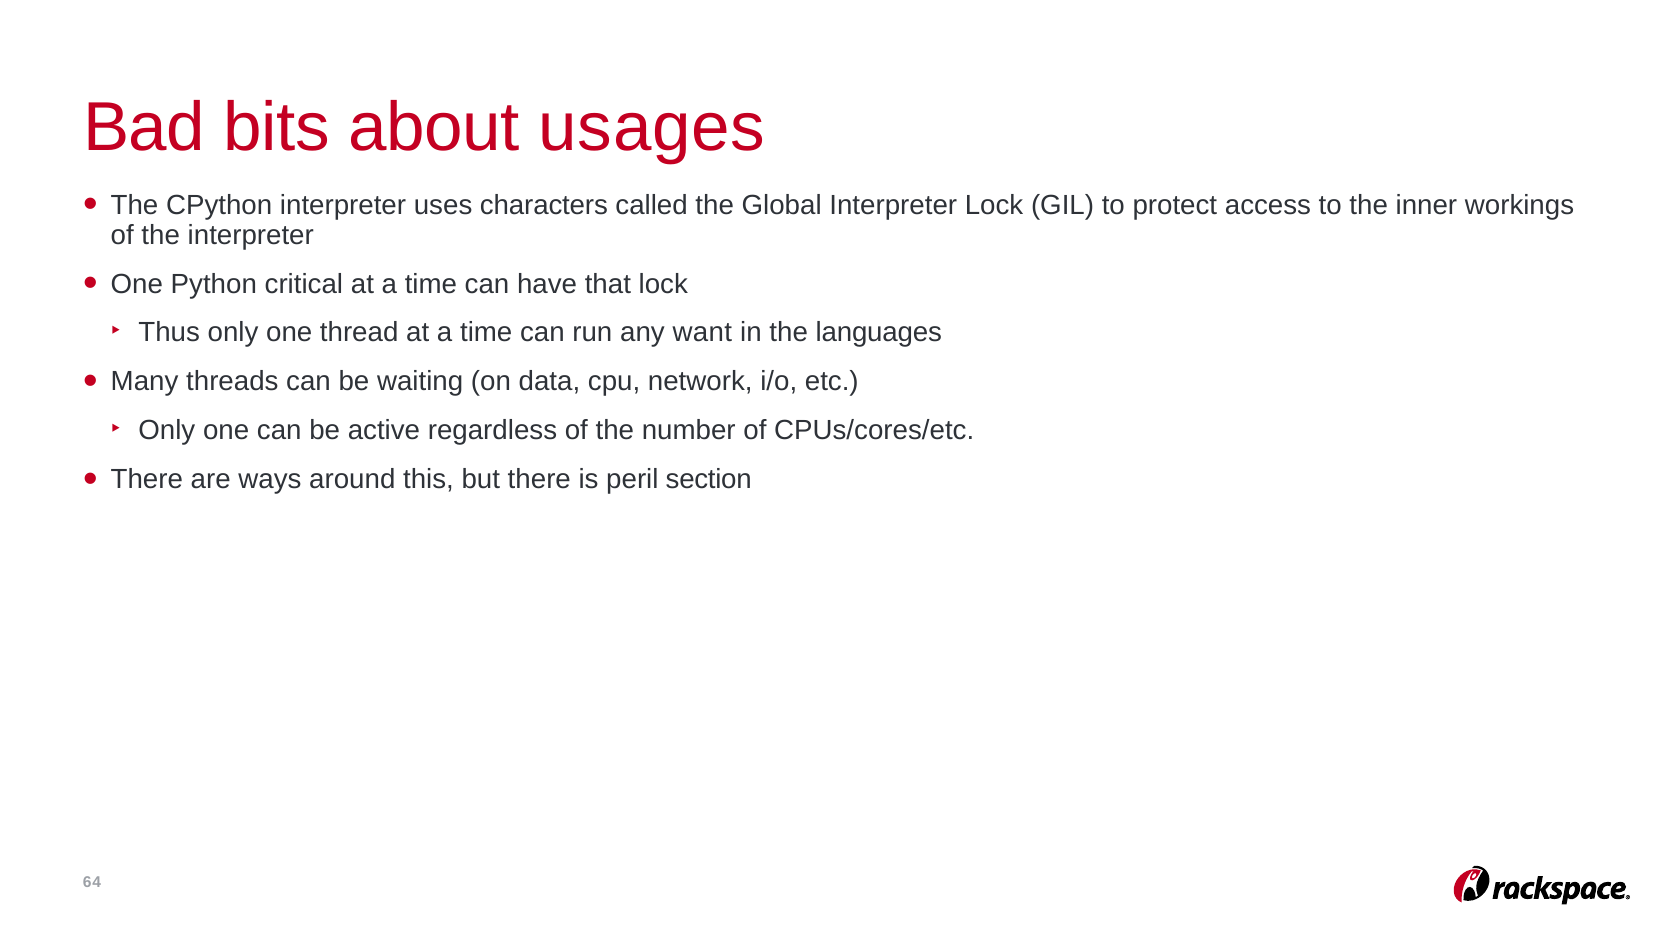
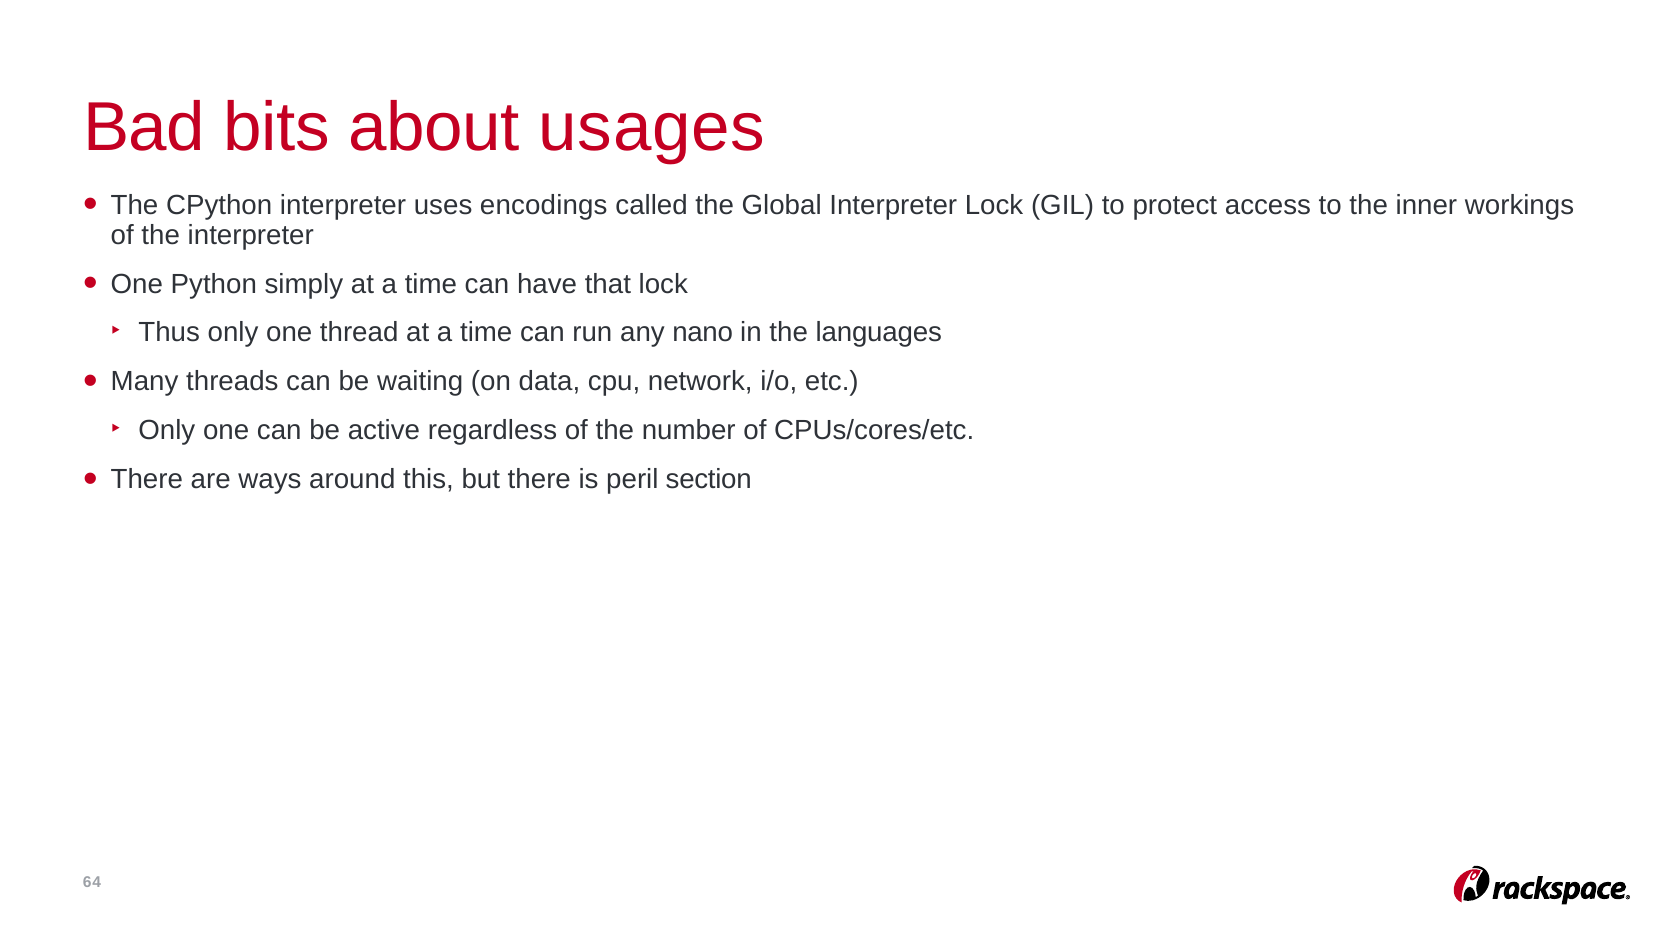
characters: characters -> encodings (544, 205)
critical: critical -> simply (304, 284)
want: want -> nano (703, 333)
